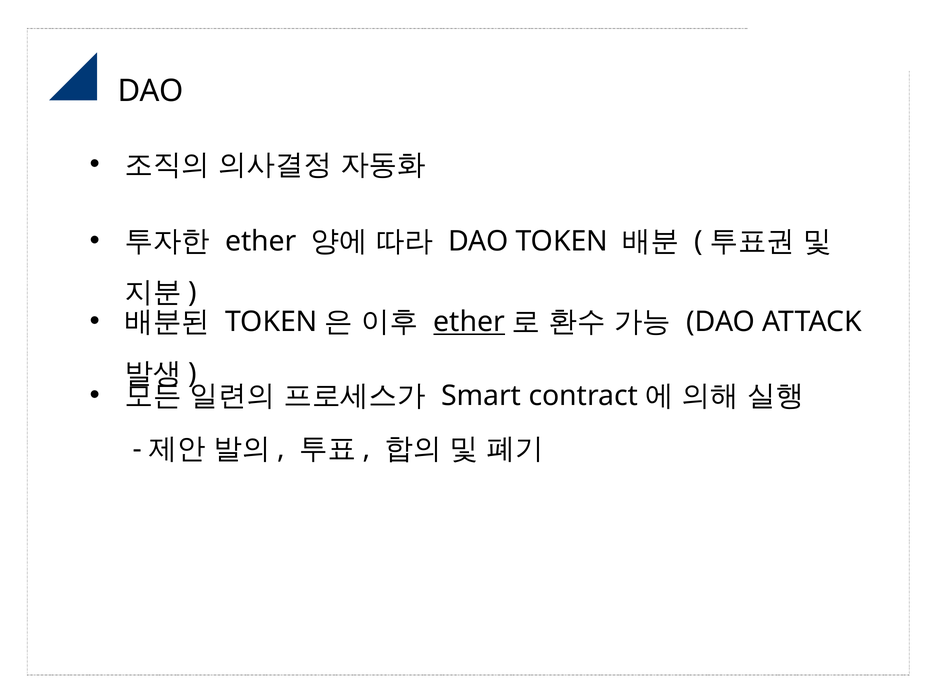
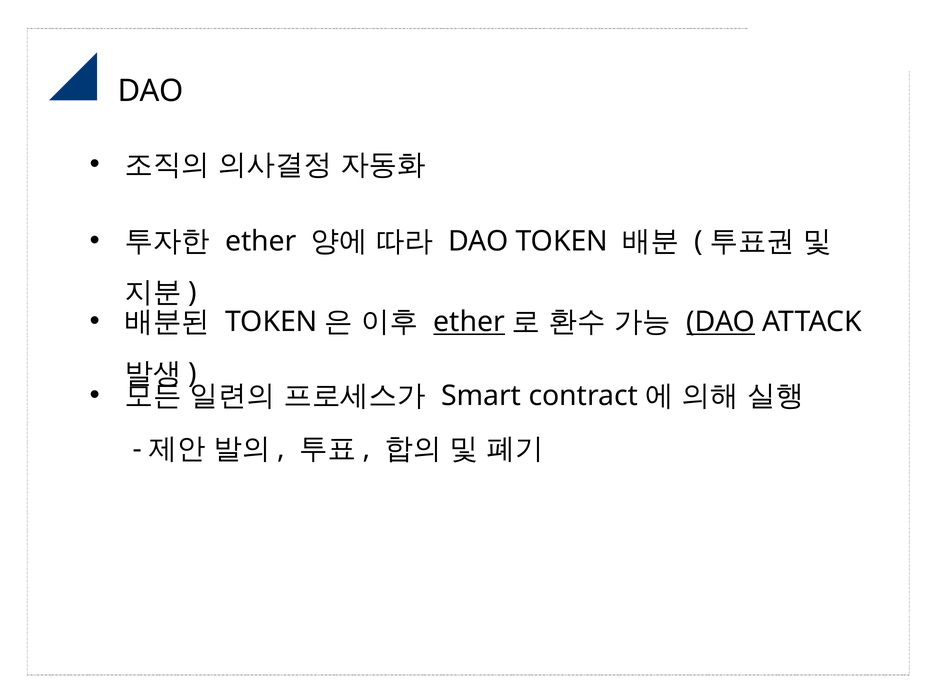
DAO underline: none -> present (721, 322)
